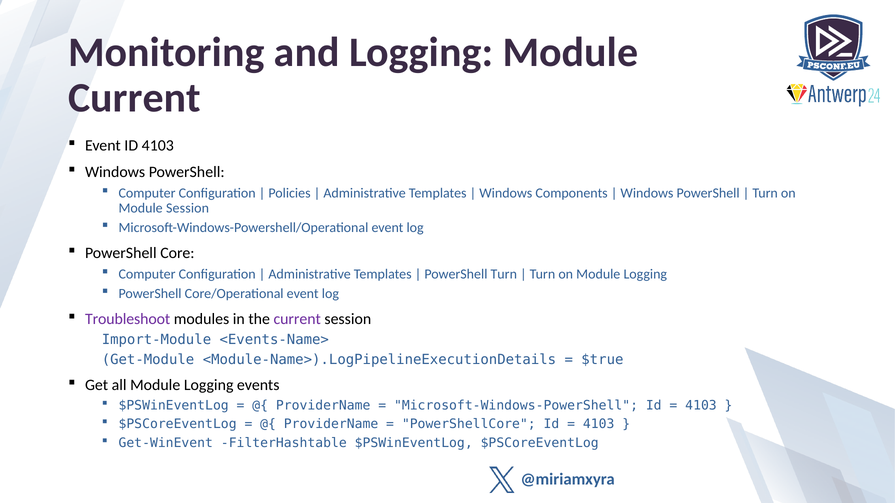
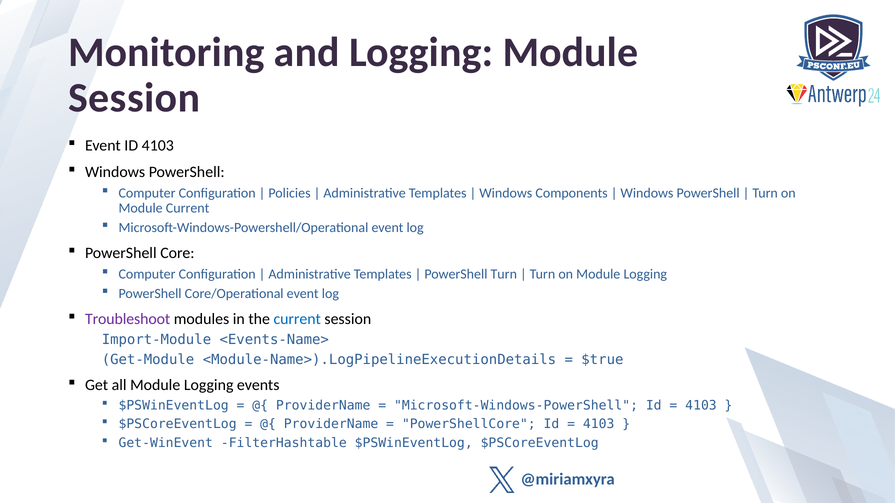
Current: Current -> Session (134, 98)
Module Session: Session -> Current (188, 208)
current colour: purple -> blue (297, 319)
